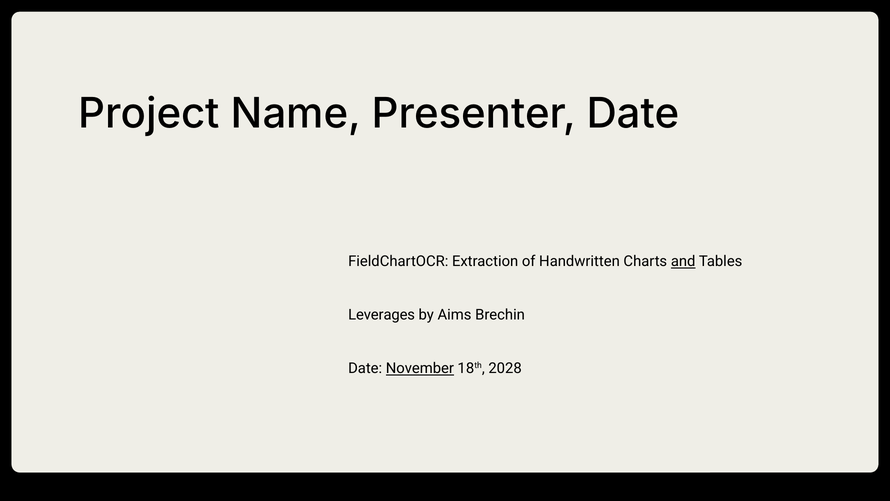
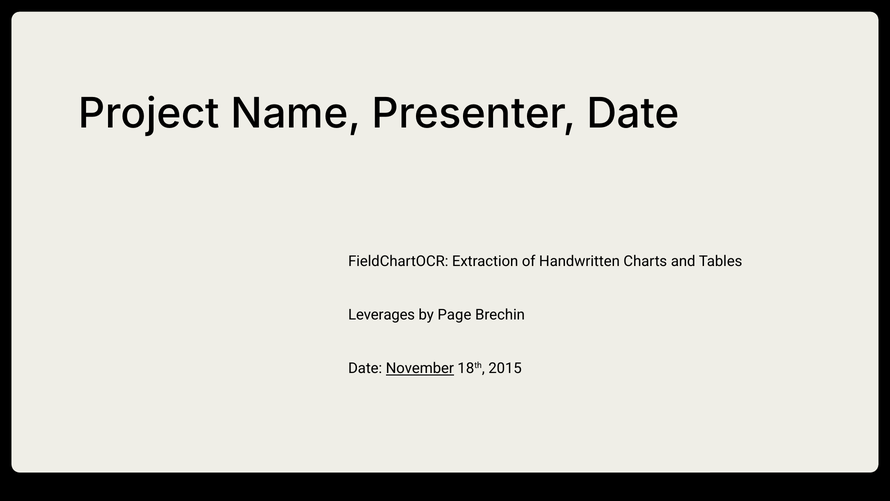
and underline: present -> none (683, 261)
Aims: Aims -> Page (454, 315)
2028: 2028 -> 2015 (505, 368)
